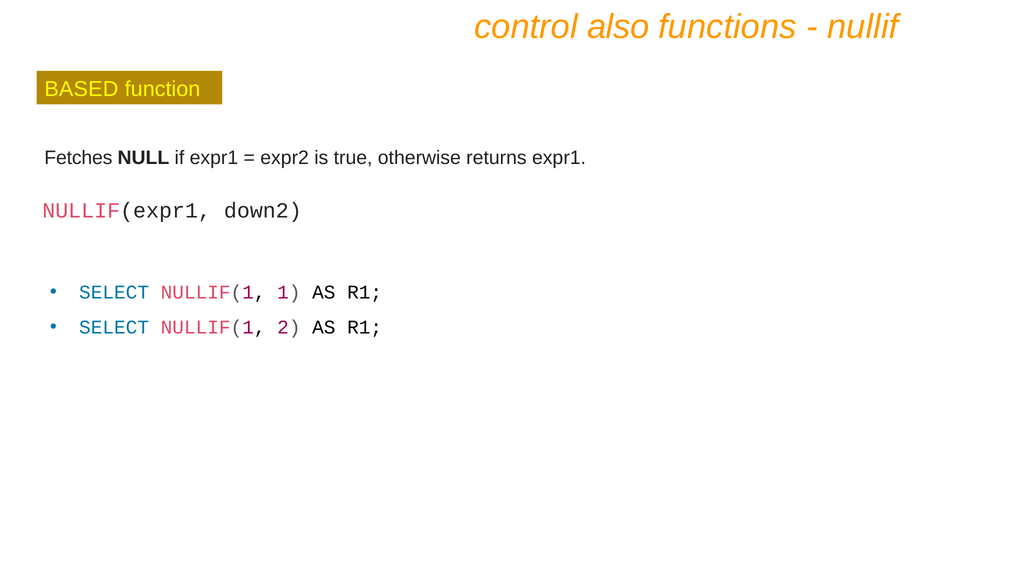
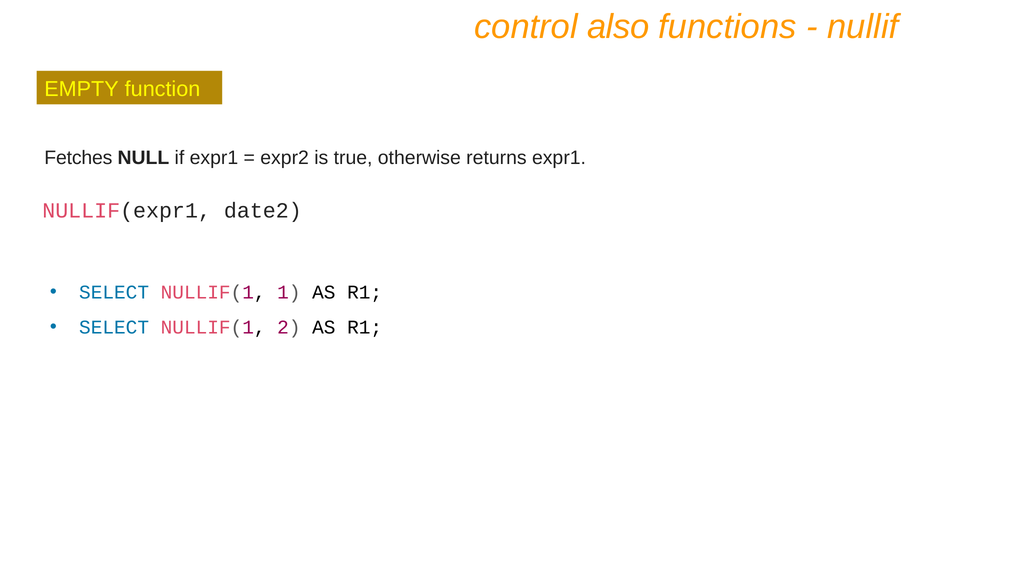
BASED: BASED -> EMPTY (81, 89)
down2: down2 -> date2 (263, 211)
